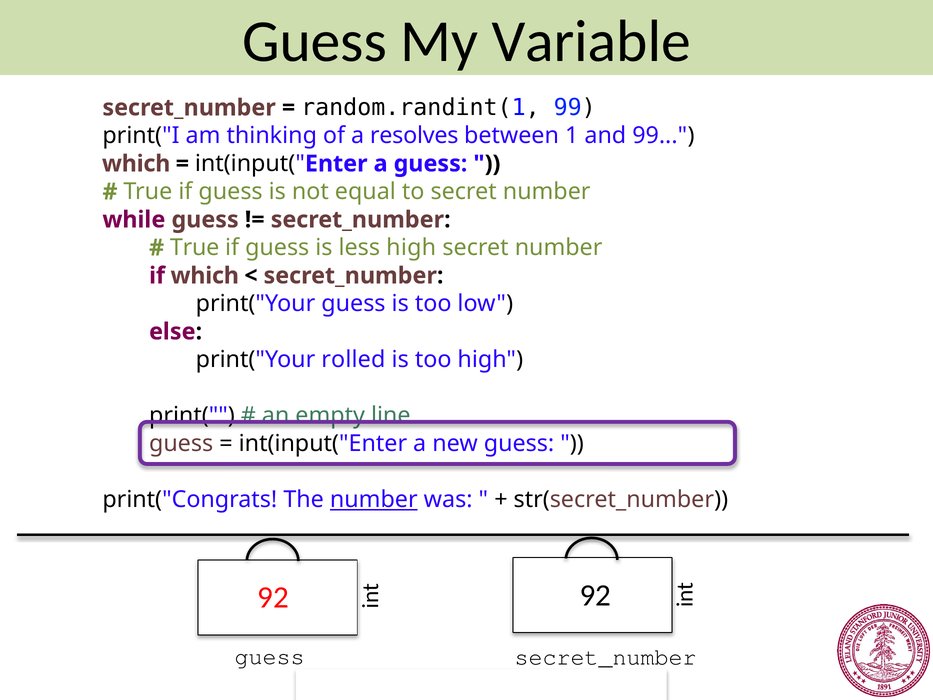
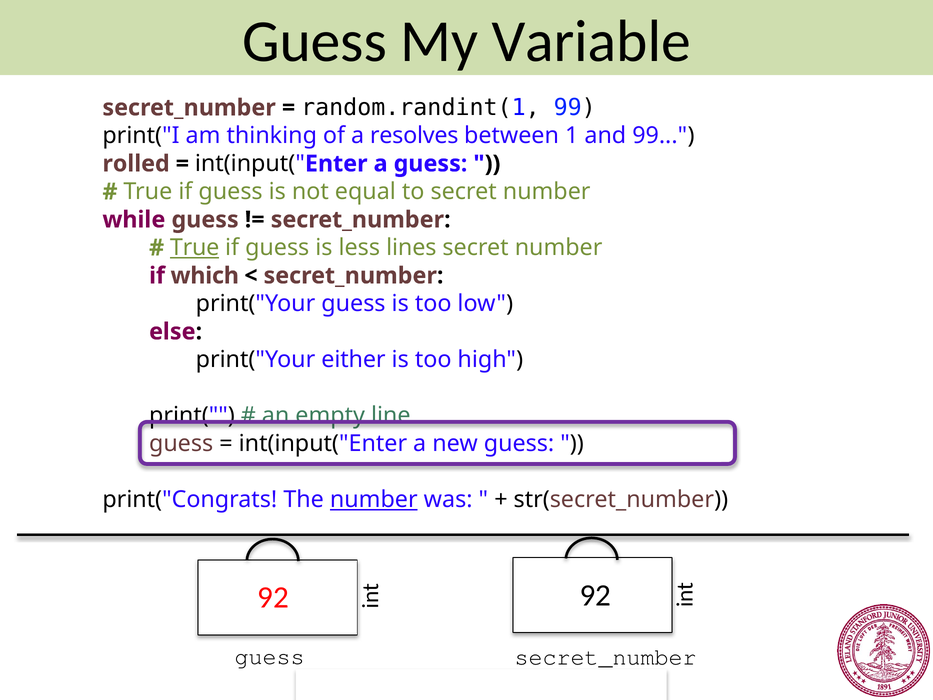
which: which -> rolled (136, 164)
True underline: none -> present (195, 248)
less high: high -> lines (411, 248)
rolled: rolled -> either (353, 360)
